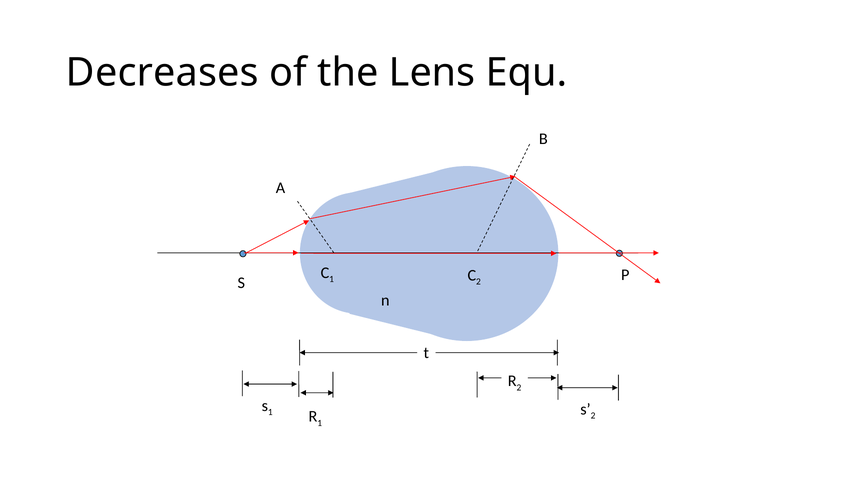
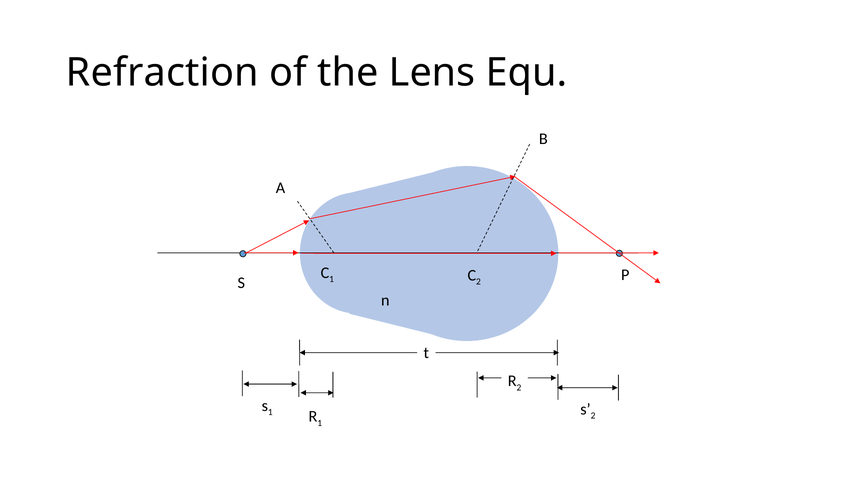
Decreases: Decreases -> Refraction (162, 73)
